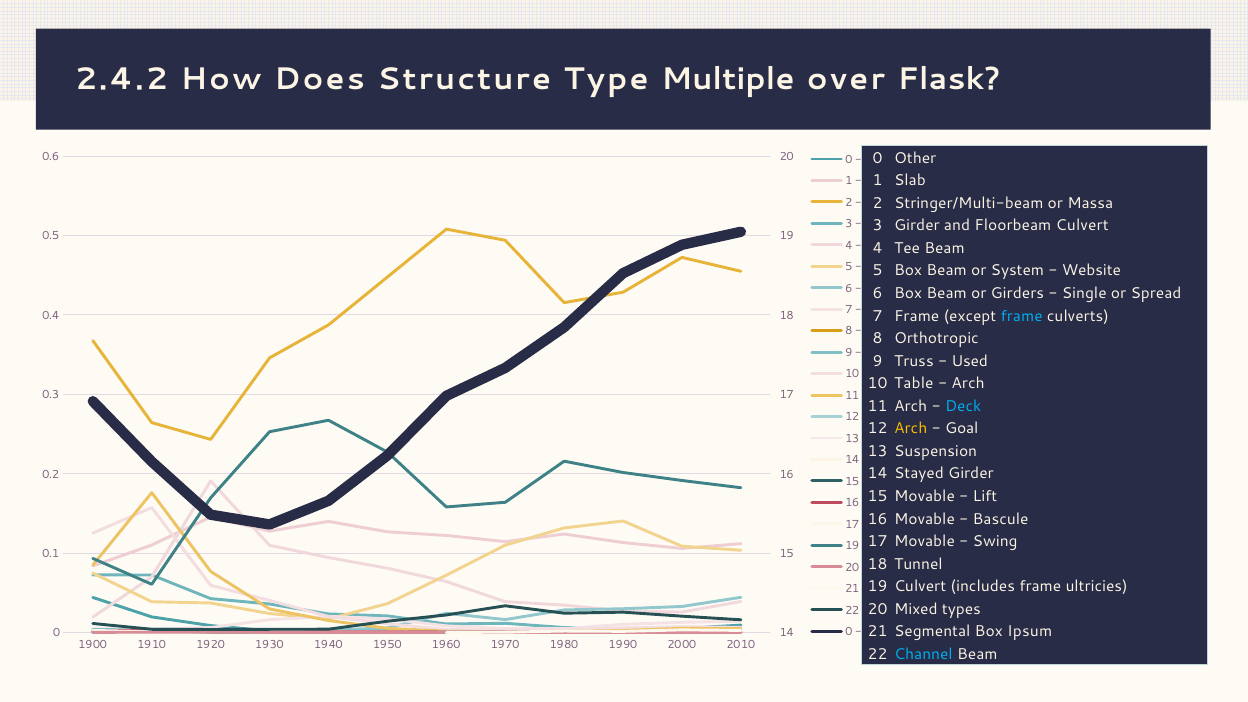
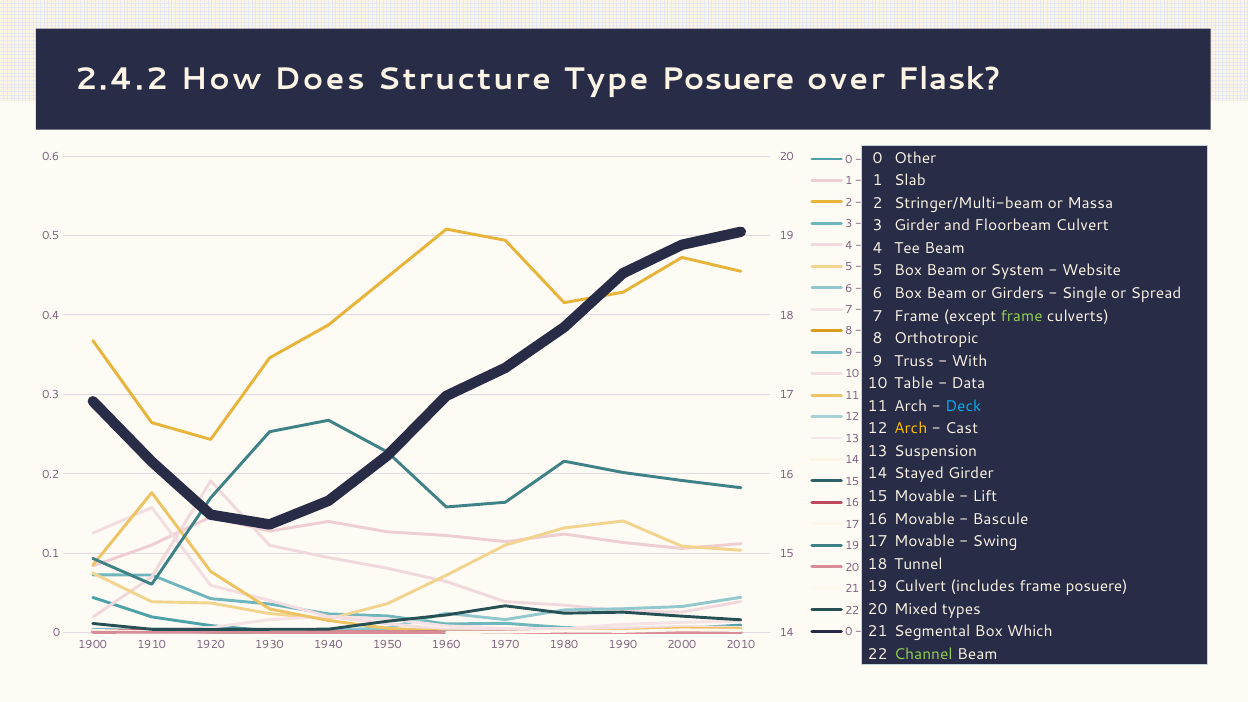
Type Multiple: Multiple -> Posuere (728, 79)
frame colour: light blue -> light green (1022, 316)
Used: Used -> With (969, 361)
Arch: Arch -> Data (968, 384)
Goal: Goal -> Cast (962, 429)
frame ultricies: ultricies -> posuere (1097, 587)
Ipsum: Ipsum -> Which (1030, 632)
Channel colour: light blue -> light green (923, 654)
